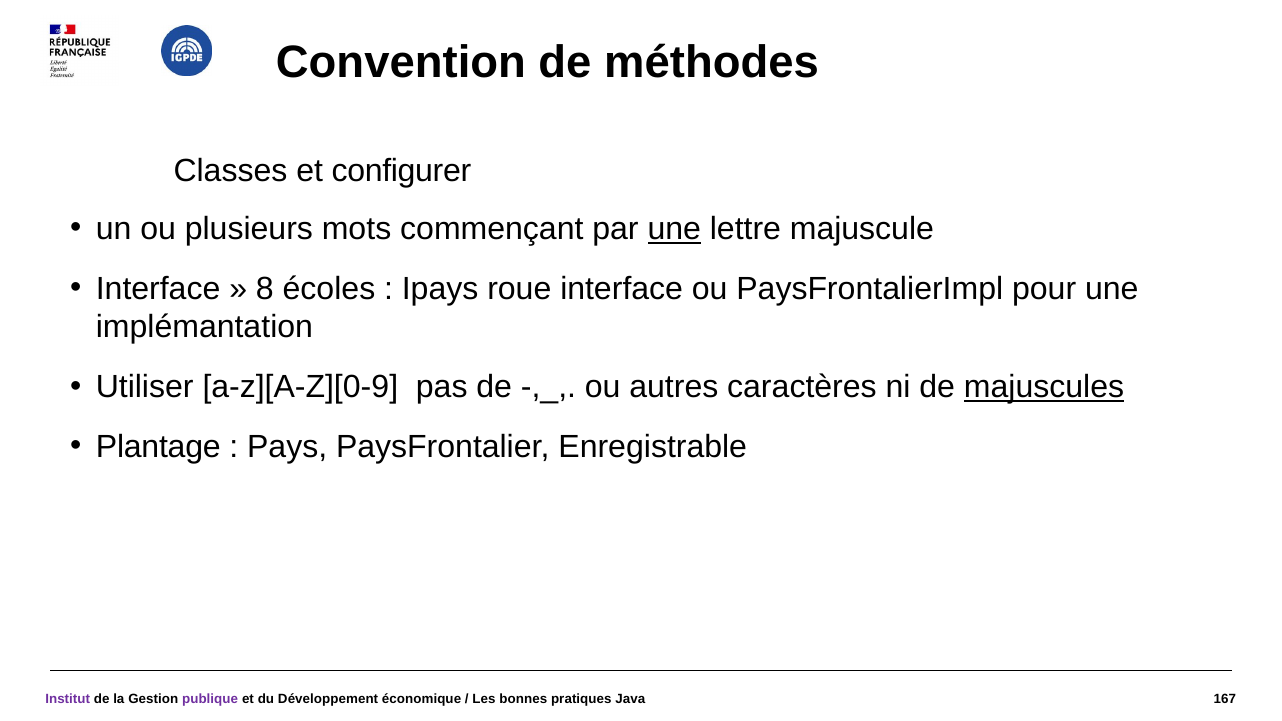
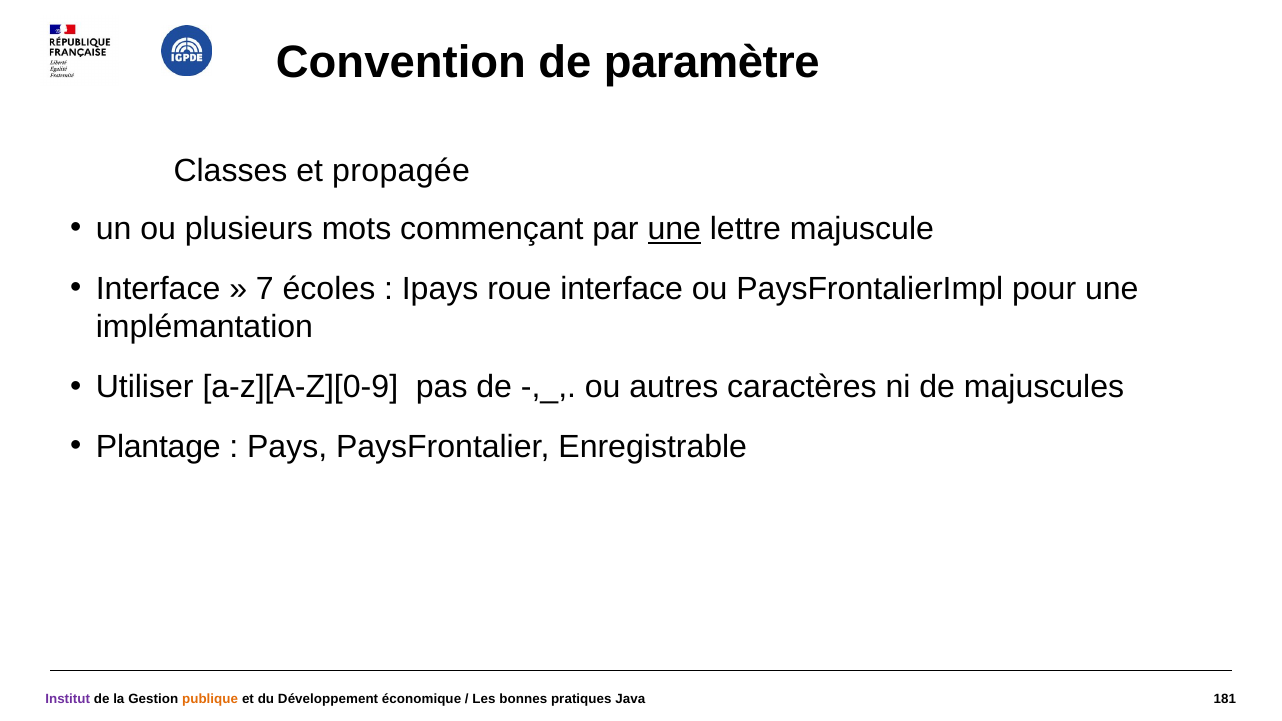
méthodes: méthodes -> paramètre (712, 62)
configurer: configurer -> propagée (401, 171)
8: 8 -> 7 (265, 289)
majuscules underline: present -> none (1044, 387)
publique colour: purple -> orange (210, 699)
167: 167 -> 181 (1225, 699)
